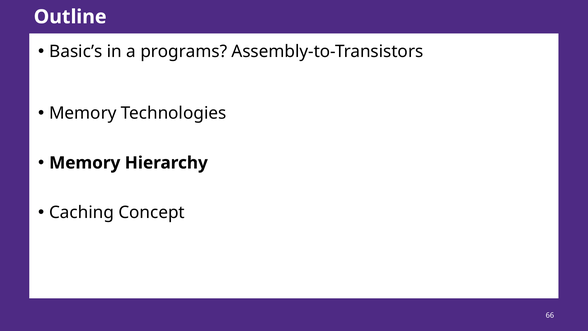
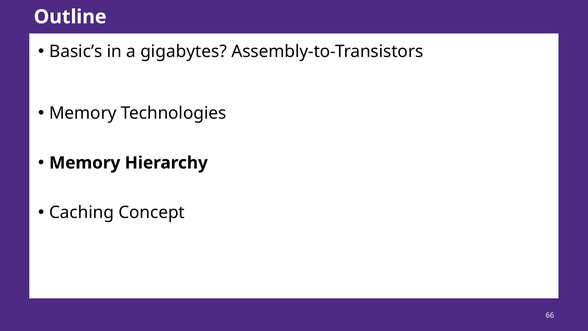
programs: programs -> gigabytes (184, 51)
